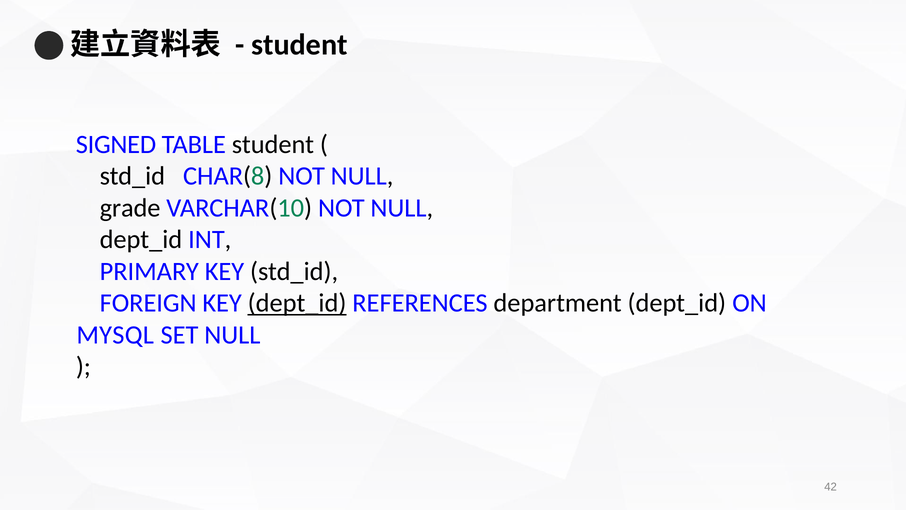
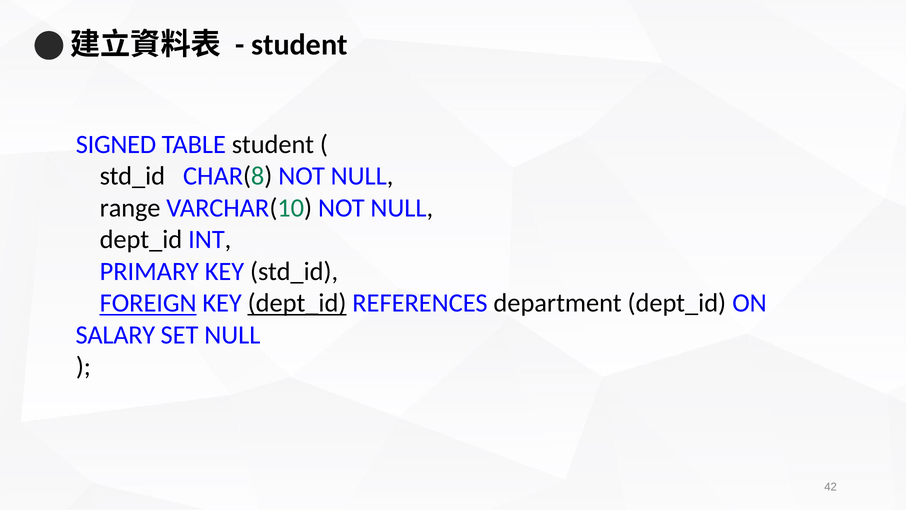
grade: grade -> range (130, 208)
FOREIGN underline: none -> present (148, 303)
MYSQL: MYSQL -> SALARY (115, 335)
